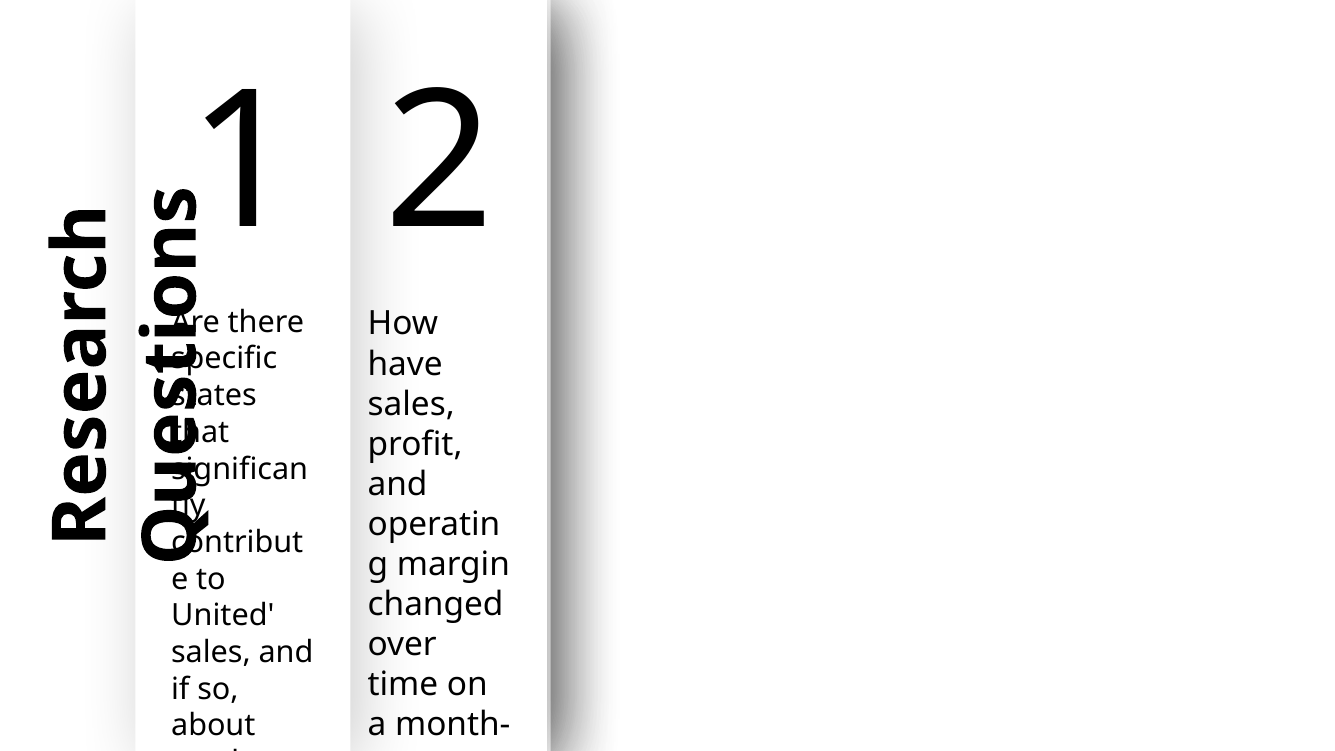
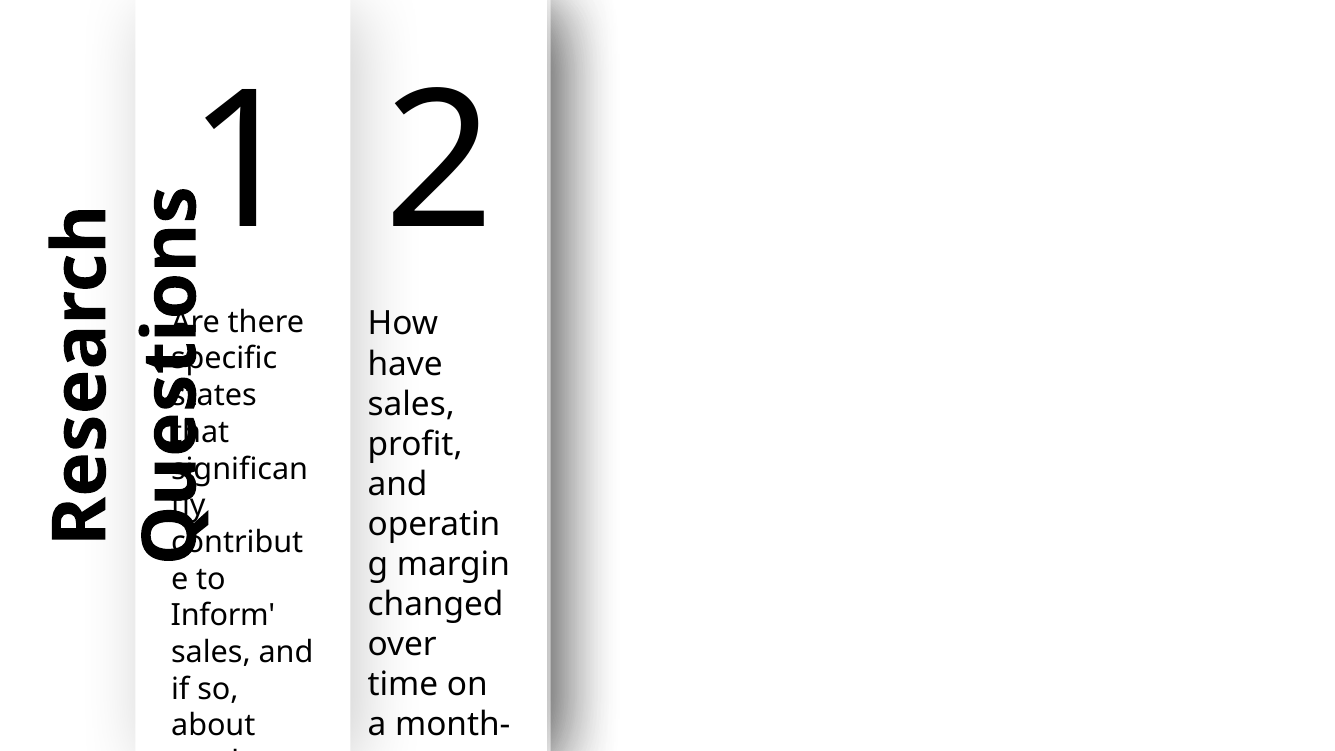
United: United -> Inform (223, 616)
